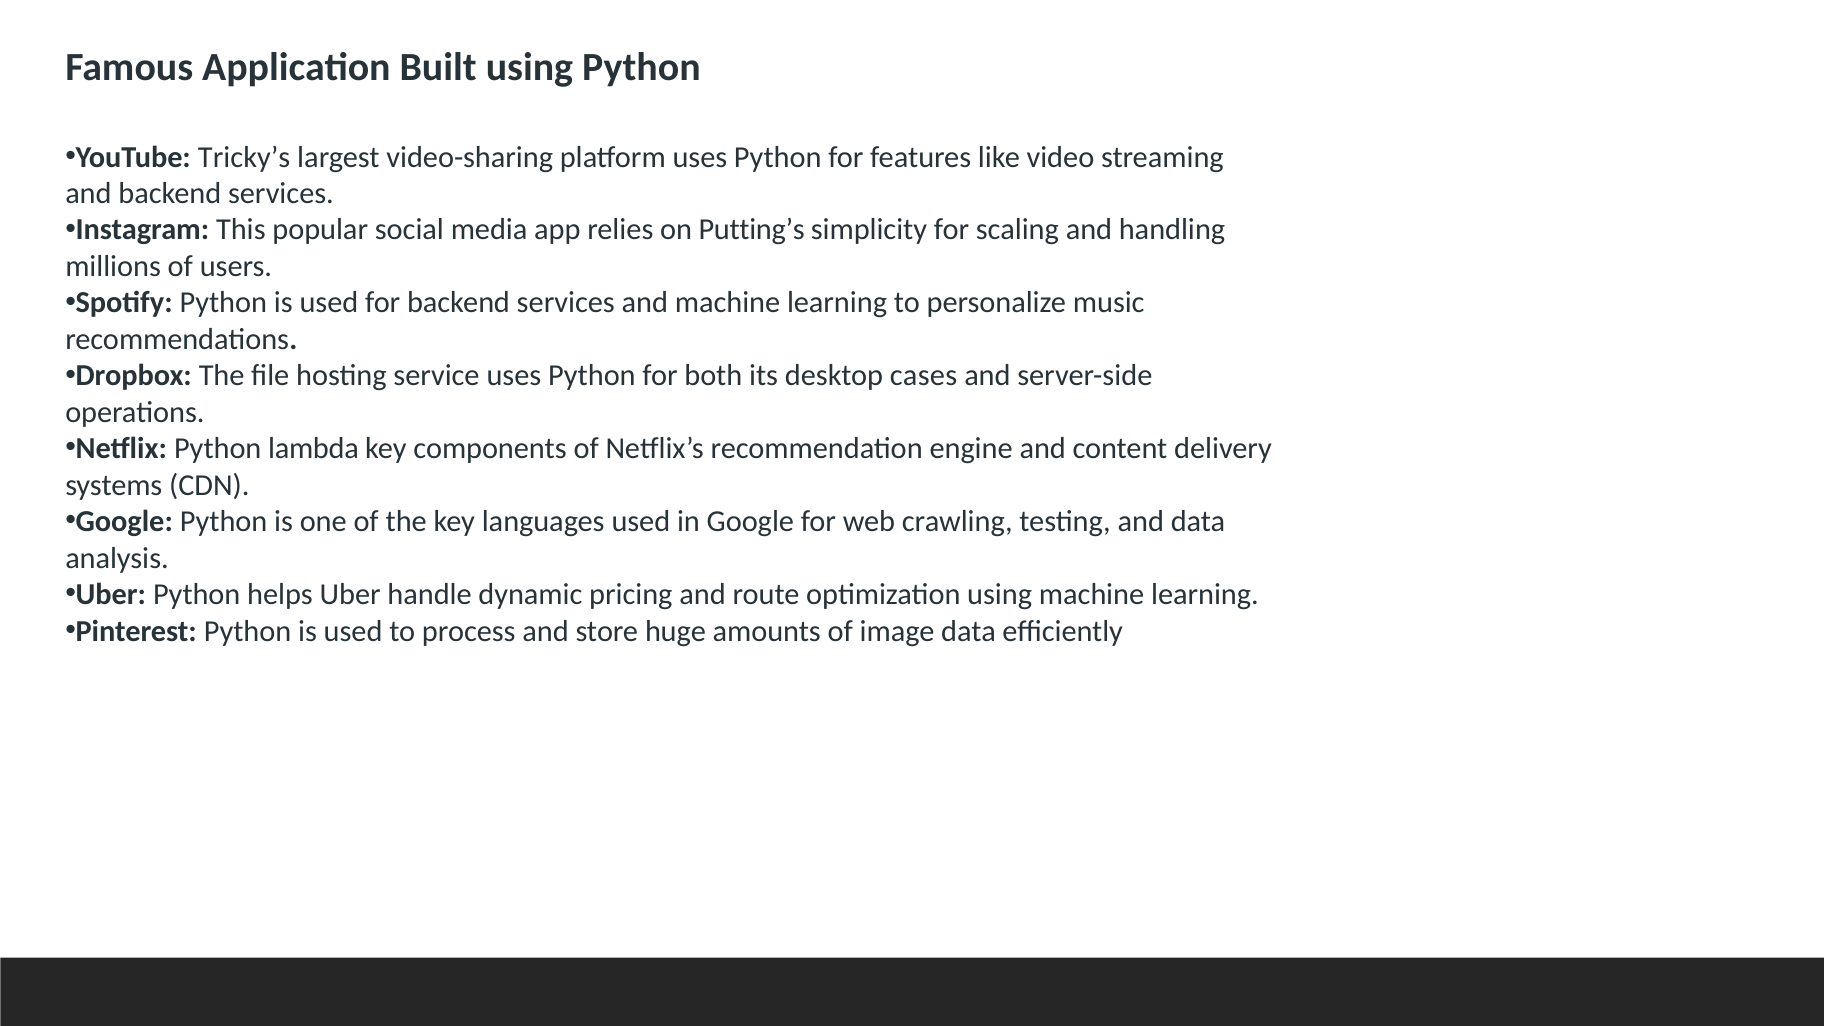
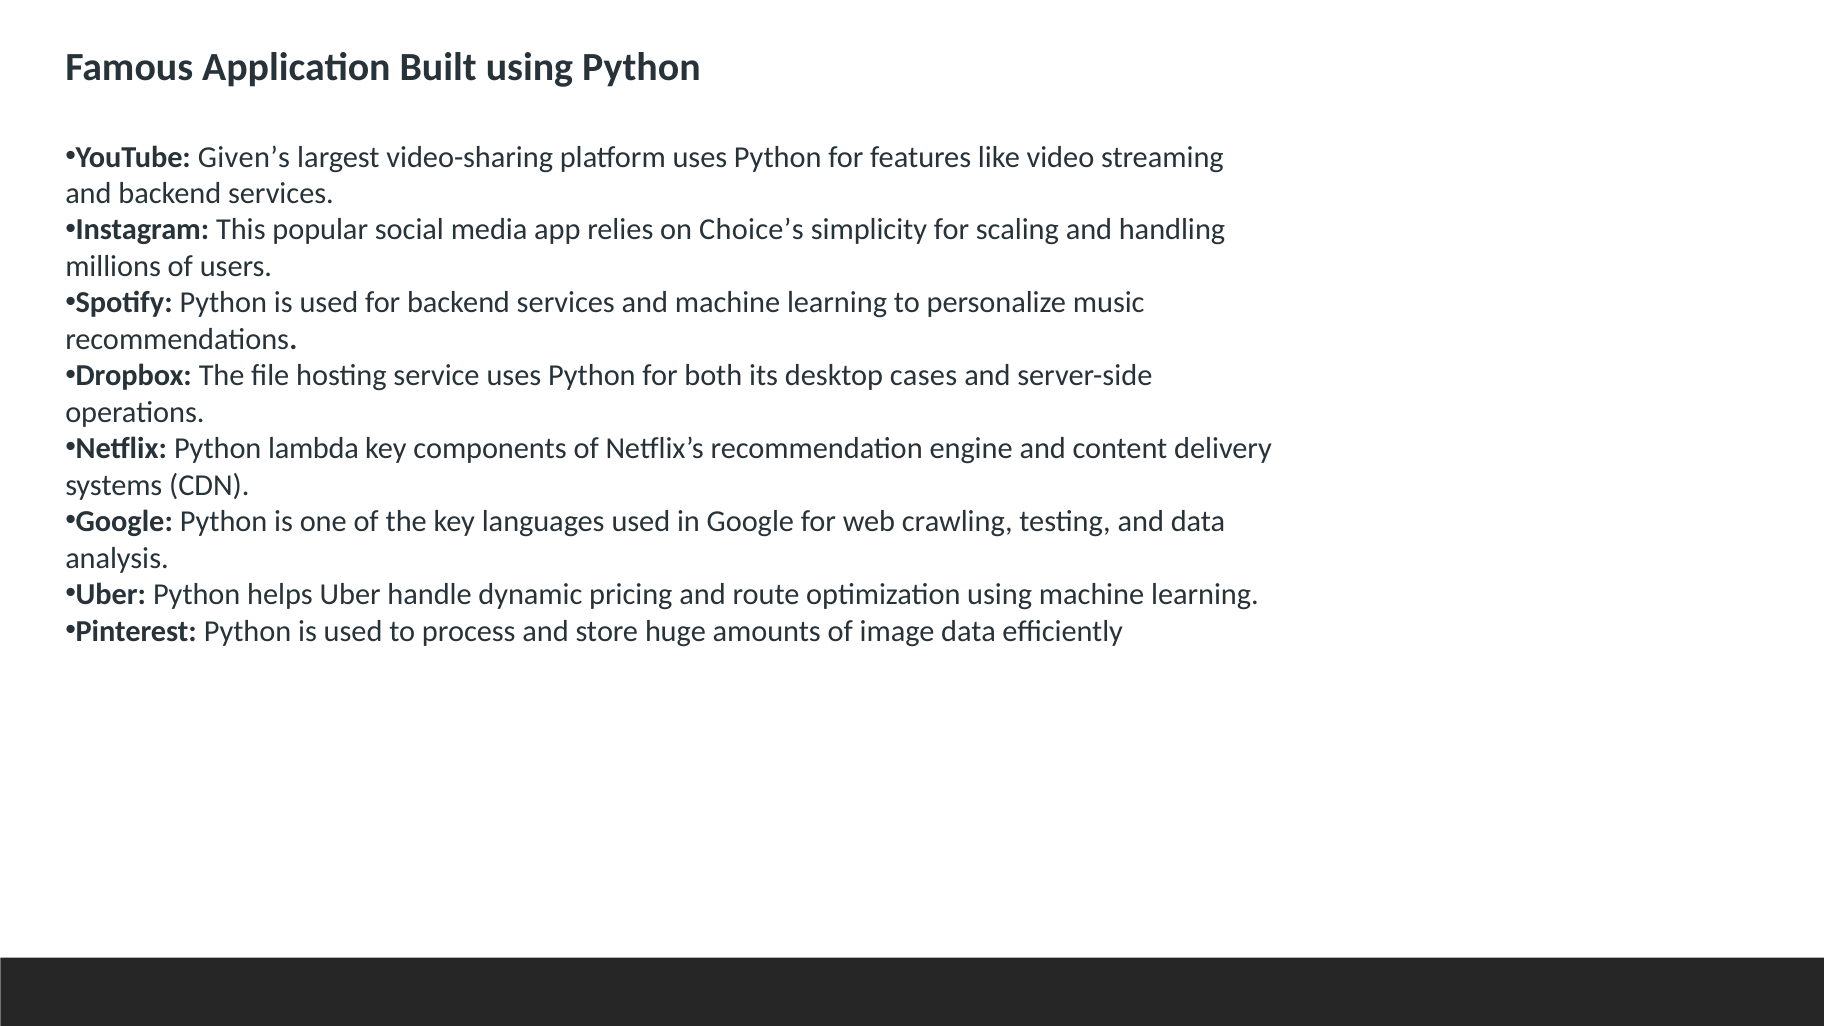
Tricky’s: Tricky’s -> Given’s (244, 157)
Putting’s: Putting’s -> Choice’s (751, 230)
